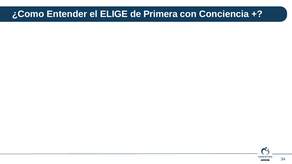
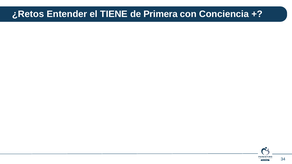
¿Como: ¿Como -> ¿Retos (28, 14)
ELIGE: ELIGE -> TIENE (114, 14)
